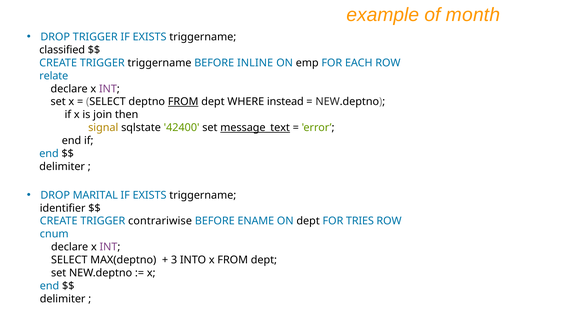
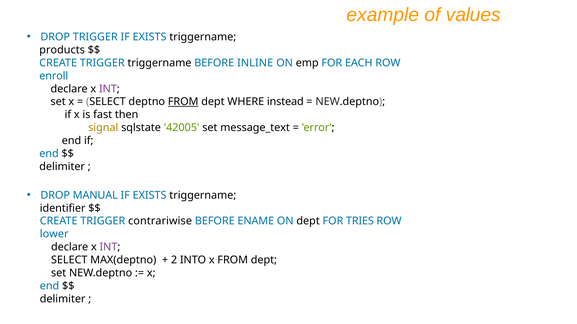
month: month -> values (473, 15)
classified: classified -> products (62, 50)
relate: relate -> enroll (54, 76)
join: join -> fast (103, 115)
42400: 42400 -> 42005 (182, 128)
message_text underline: present -> none (255, 128)
MARITAL: MARITAL -> MANUAL (95, 195)
cnum: cnum -> lower (54, 234)
3: 3 -> 2 (174, 260)
